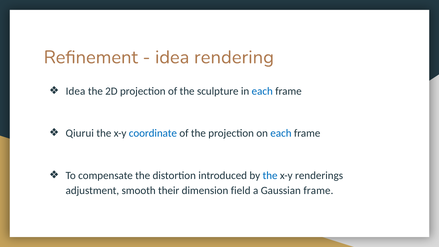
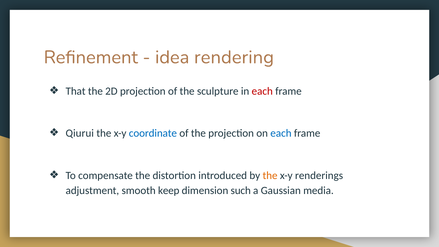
Idea: Idea -> That (76, 91)
each colour: blue -> red (262, 91)
the colour: blue -> orange (270, 176)
their: their -> keep (169, 191)
field: field -> such (241, 191)
Gaussian frame: frame -> media (318, 191)
